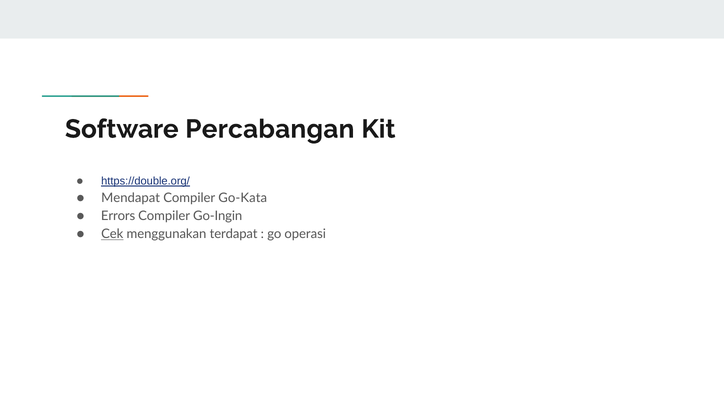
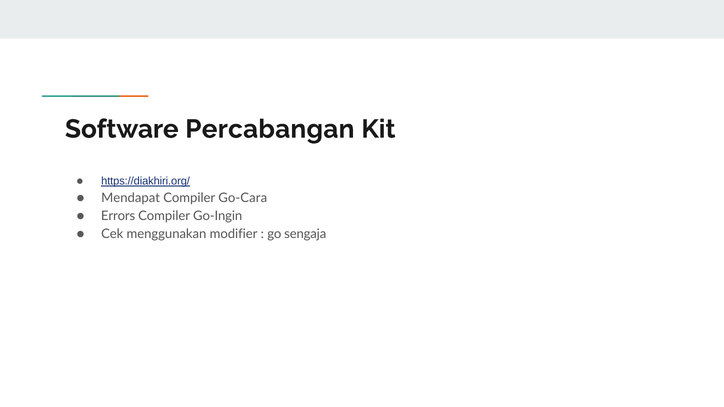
https://double.org/: https://double.org/ -> https://diakhiri.org/ (146, 181)
Go-Kata: Go-Kata -> Go-Cara (243, 198)
Cek underline: present -> none (112, 234)
terdapat: terdapat -> modifier (234, 234)
operasi: operasi -> sengaja (305, 234)
